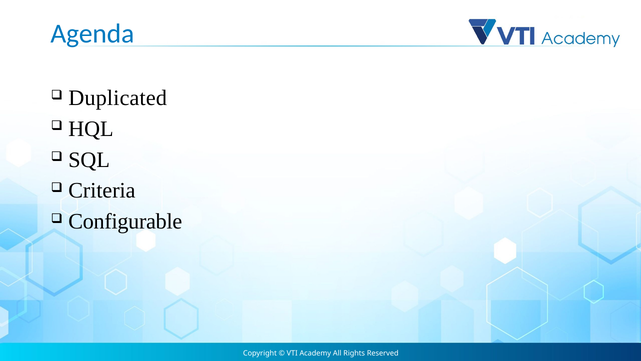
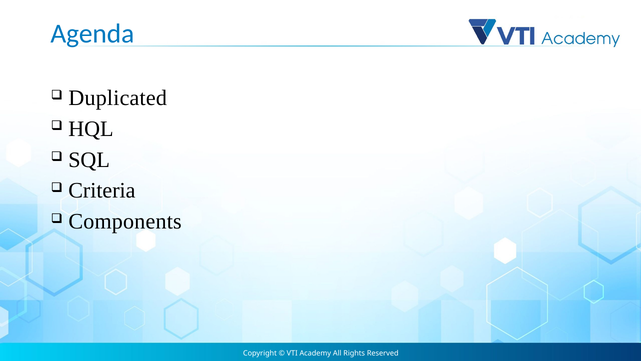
Configurable: Configurable -> Components (125, 221)
